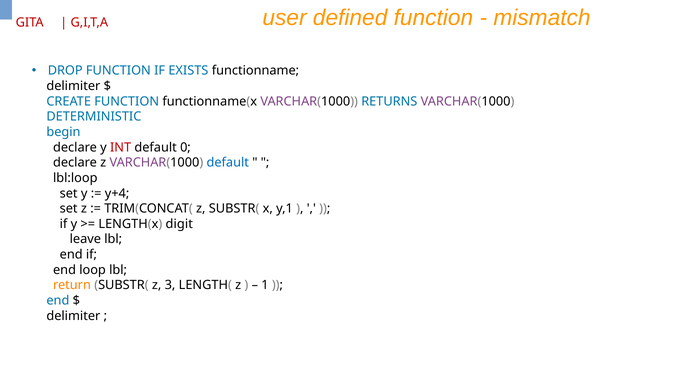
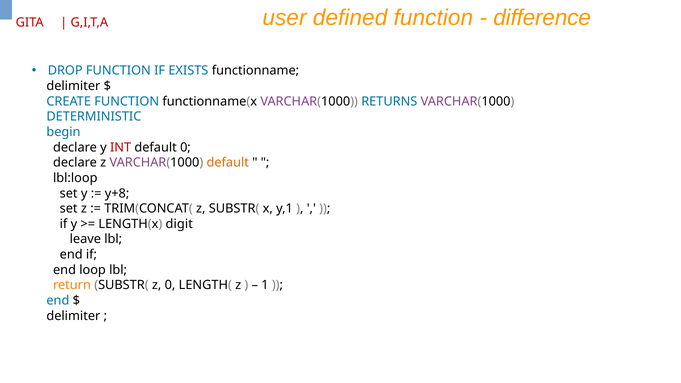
mismatch: mismatch -> difference (542, 18)
default colour: blue -> orange (228, 163)
y+4: y+4 -> y+8 (117, 193)
z 3: 3 -> 0 (170, 285)
